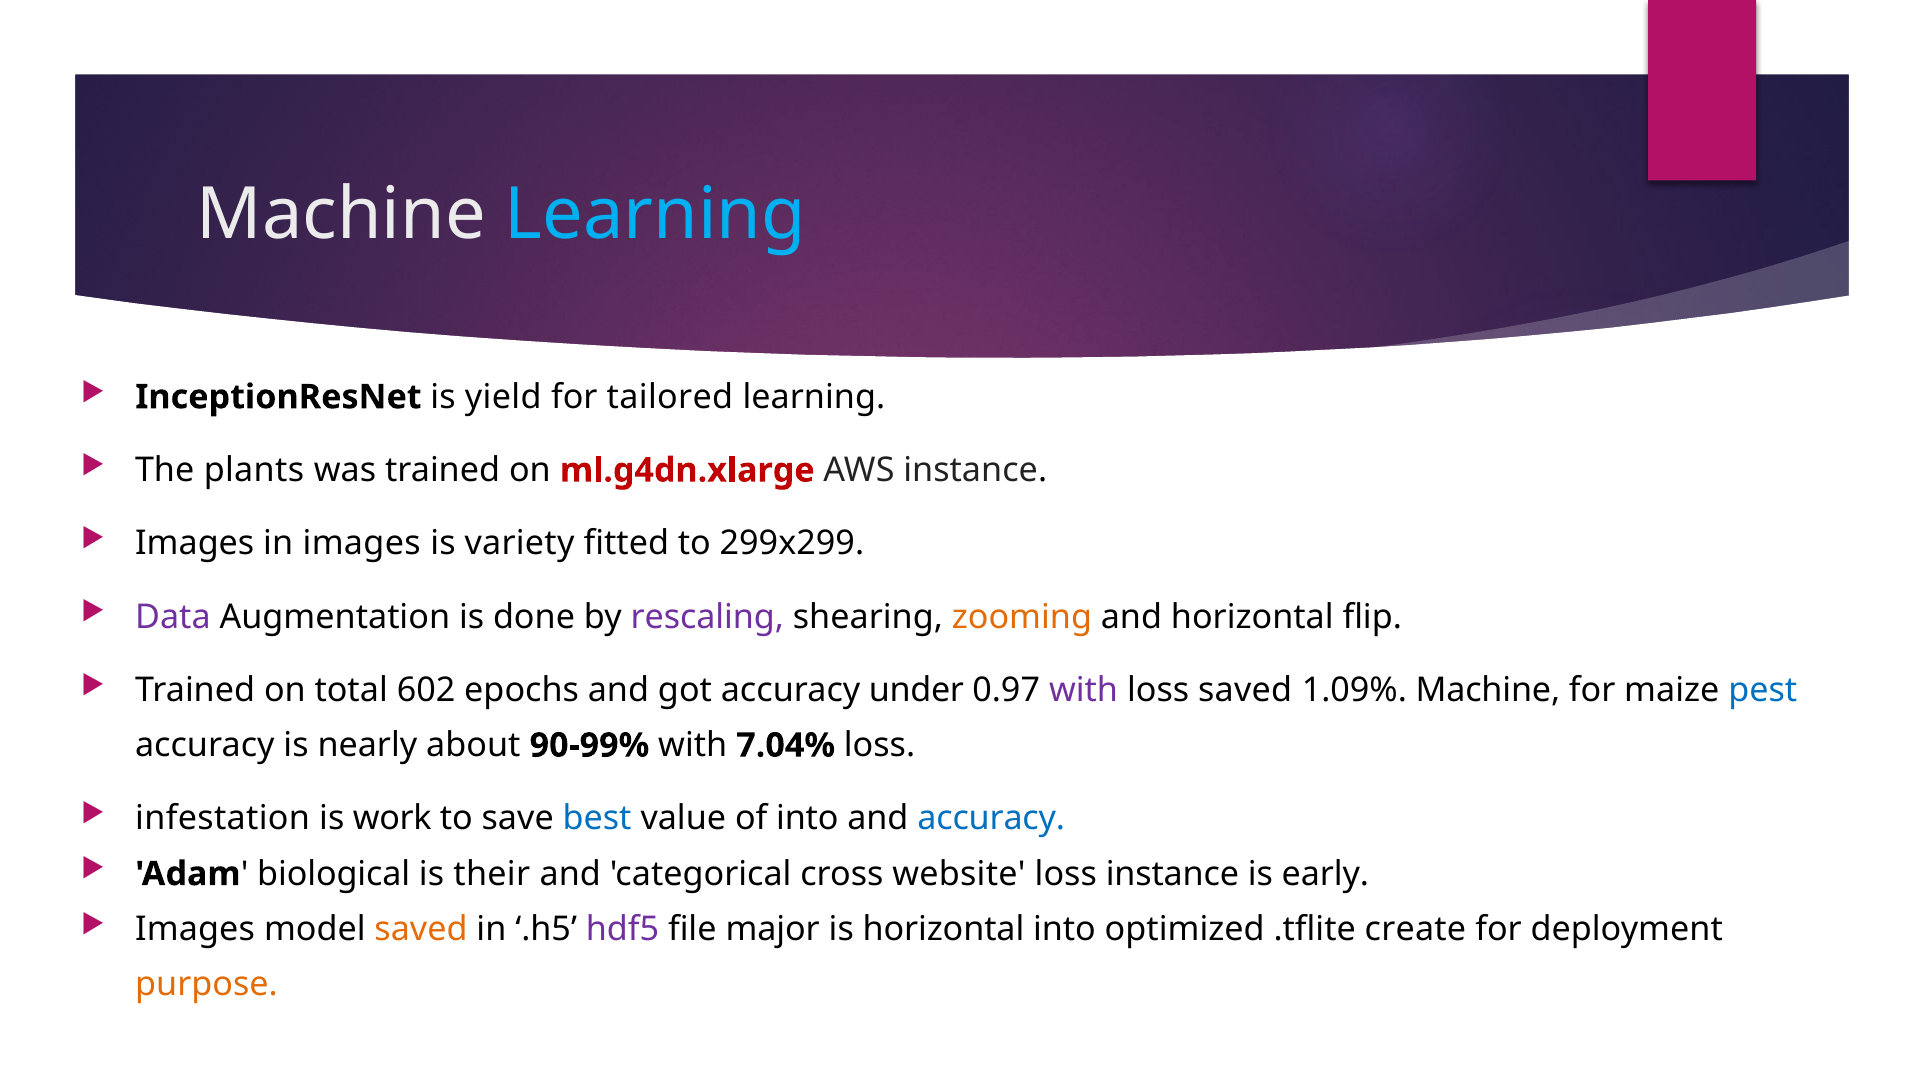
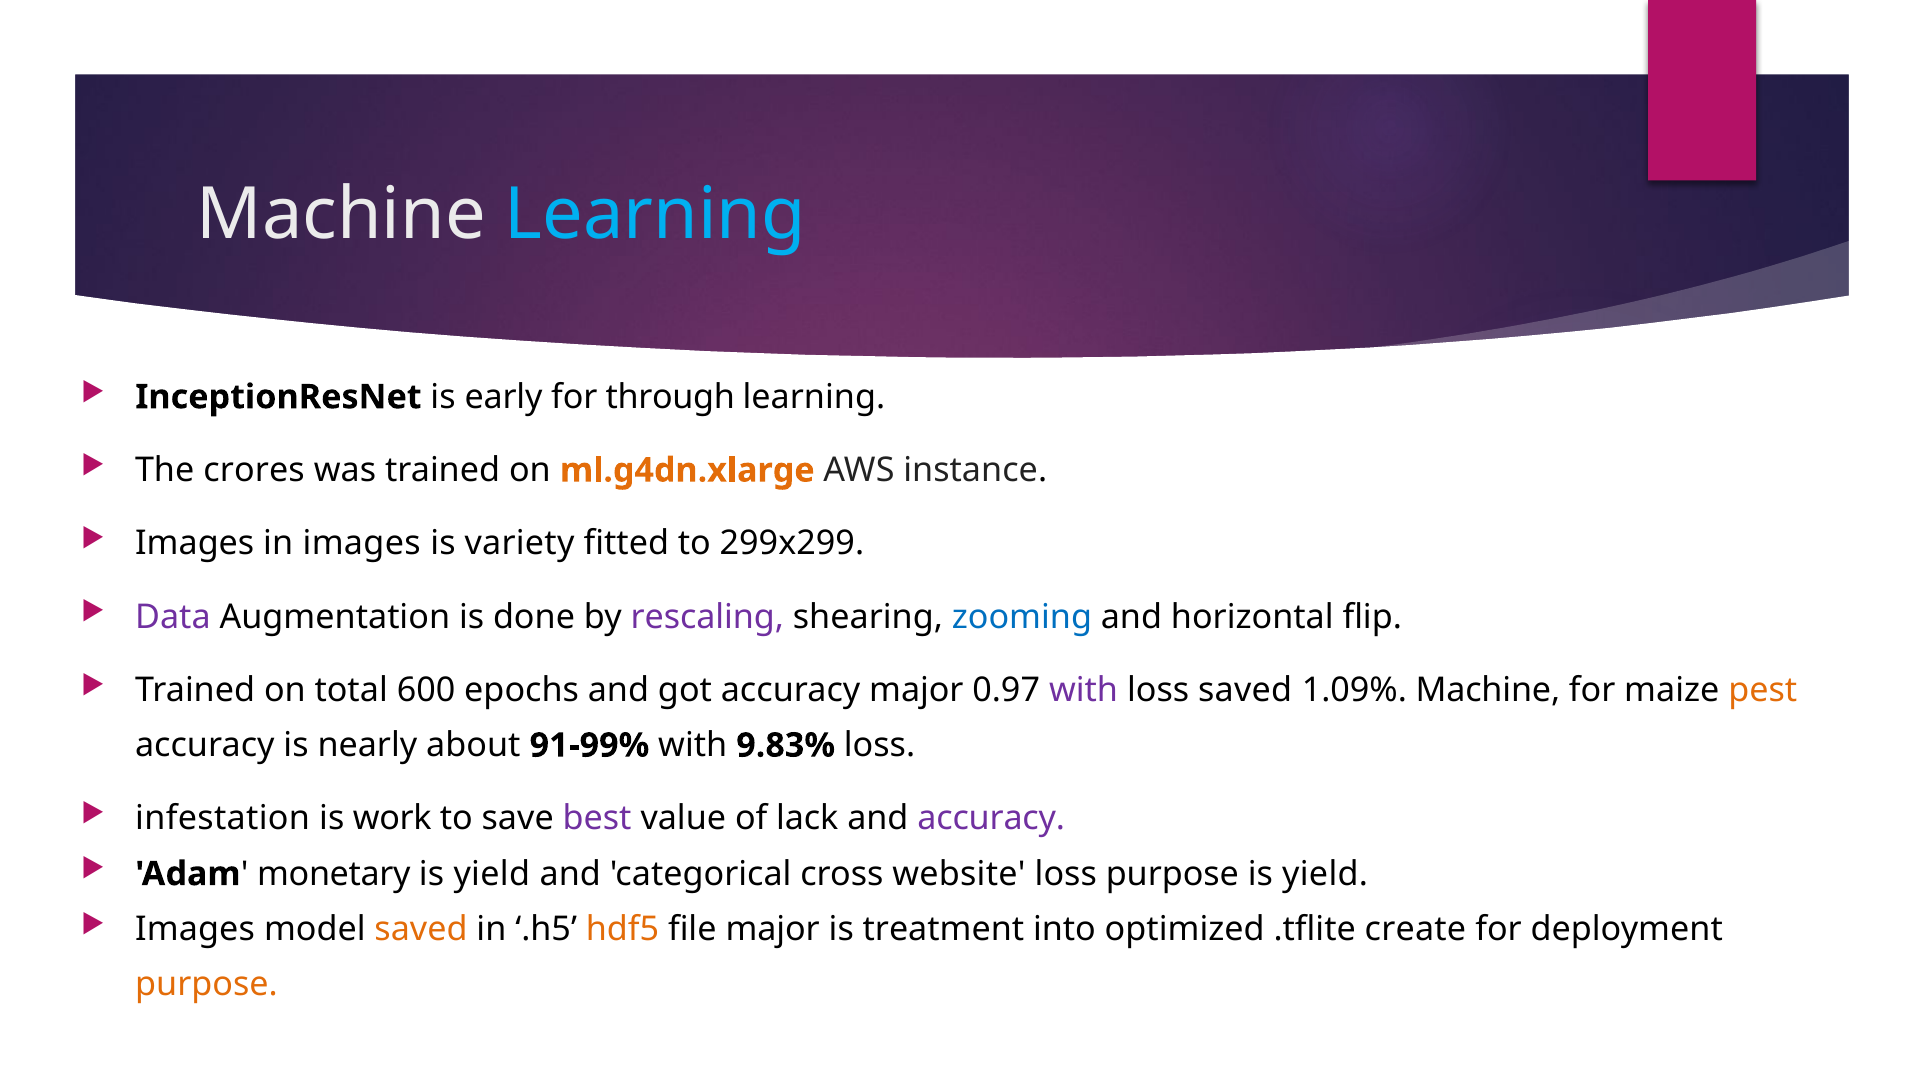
yield: yield -> early (504, 397)
tailored: tailored -> through (670, 397)
plants: plants -> crores (254, 470)
ml.g4dn.xlarge colour: red -> orange (687, 470)
zooming colour: orange -> blue (1022, 617)
602: 602 -> 600 (426, 690)
accuracy under: under -> major (916, 690)
pest colour: blue -> orange (1763, 690)
90-99%: 90-99% -> 91-99% (589, 745)
7.04%: 7.04% -> 9.83% (786, 745)
best colour: blue -> purple (597, 819)
of into: into -> lack (807, 819)
accuracy colour: blue -> purple (991, 819)
biological: biological -> monetary (334, 874)
their: their -> yield (492, 874)
loss instance: instance -> purpose (1172, 874)
early: early -> yield (1325, 874)
hdf5 colour: purple -> orange (622, 929)
is horizontal: horizontal -> treatment (943, 929)
